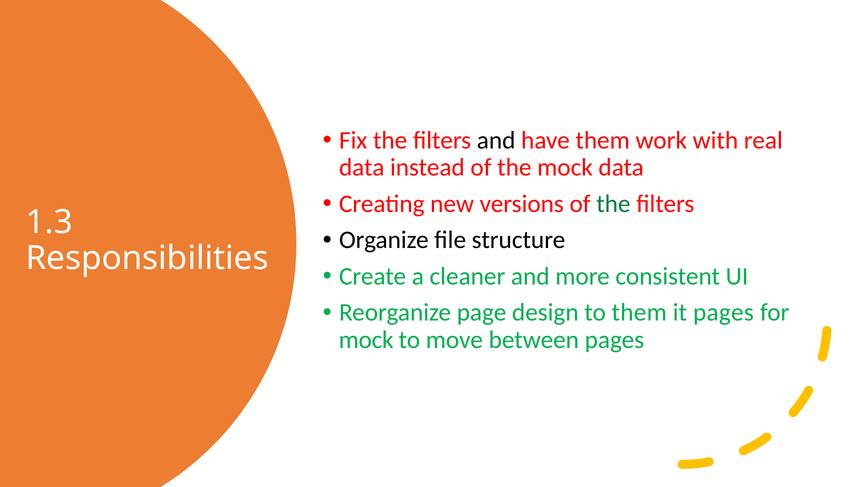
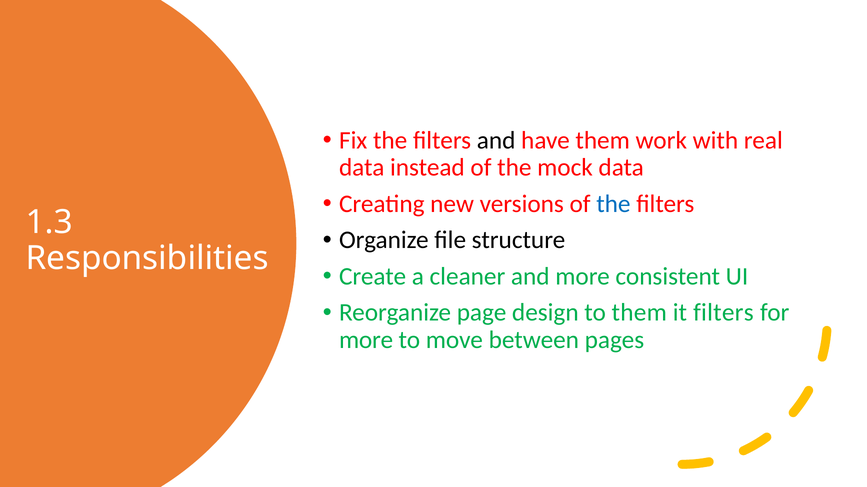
the colour: green -> blue (613, 204)
it pages: pages -> filters (723, 313)
mock: mock -> more (366, 340)
